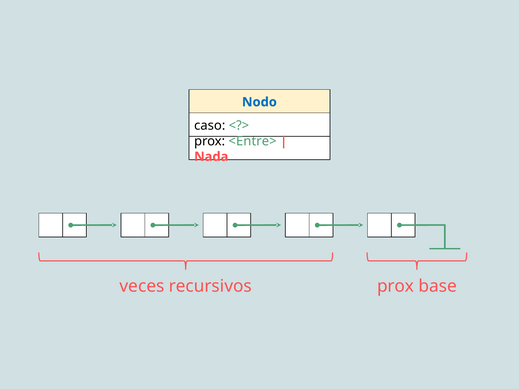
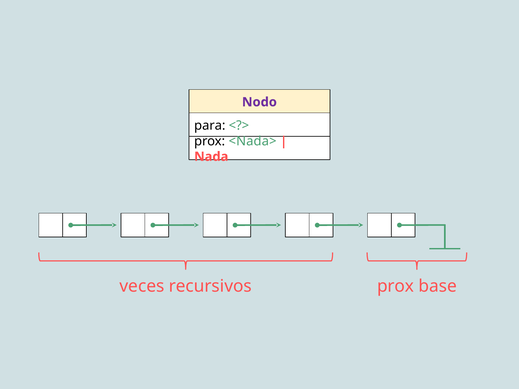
Nodo colour: blue -> purple (259, 102)
caso: caso -> para (210, 126)
<Entre>: <Entre> -> <Nada> (253, 141)
